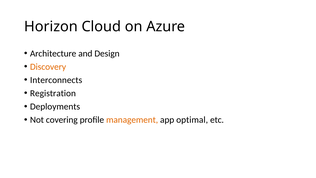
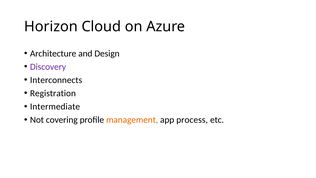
Discovery colour: orange -> purple (48, 67)
Deployments: Deployments -> Intermediate (55, 106)
optimal: optimal -> process (192, 120)
